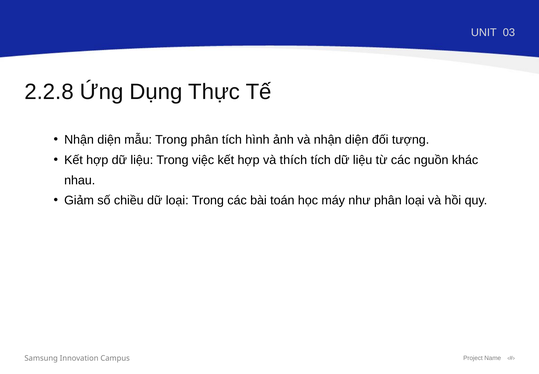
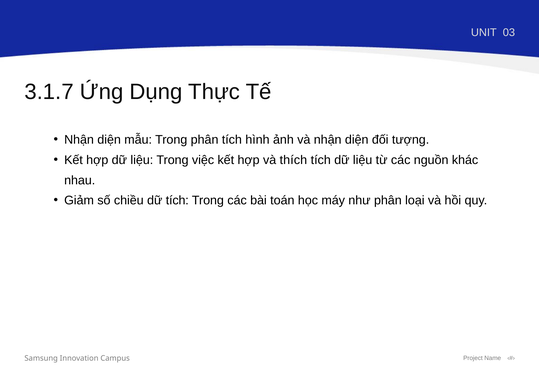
2.2.8: 2.2.8 -> 3.1.7 (49, 92)
dữ loại: loại -> tích (177, 200)
